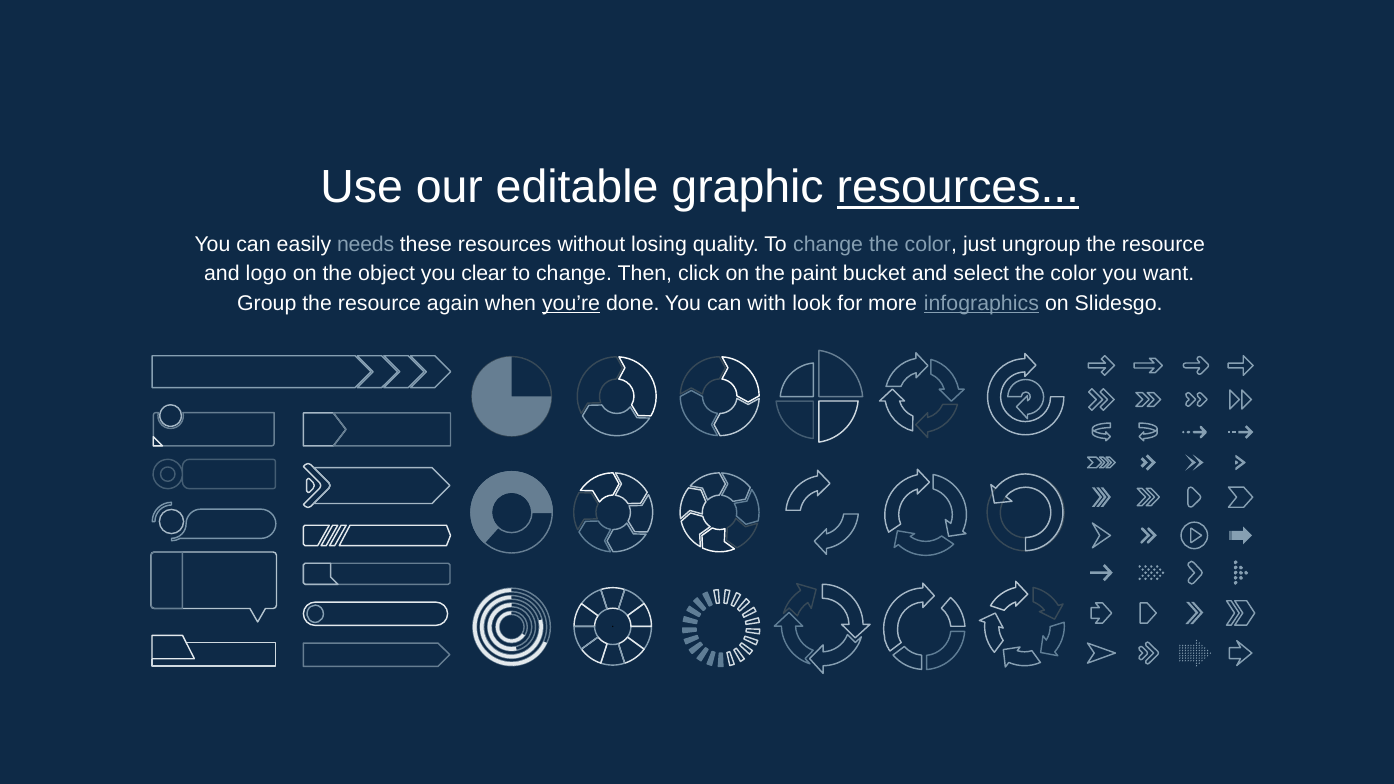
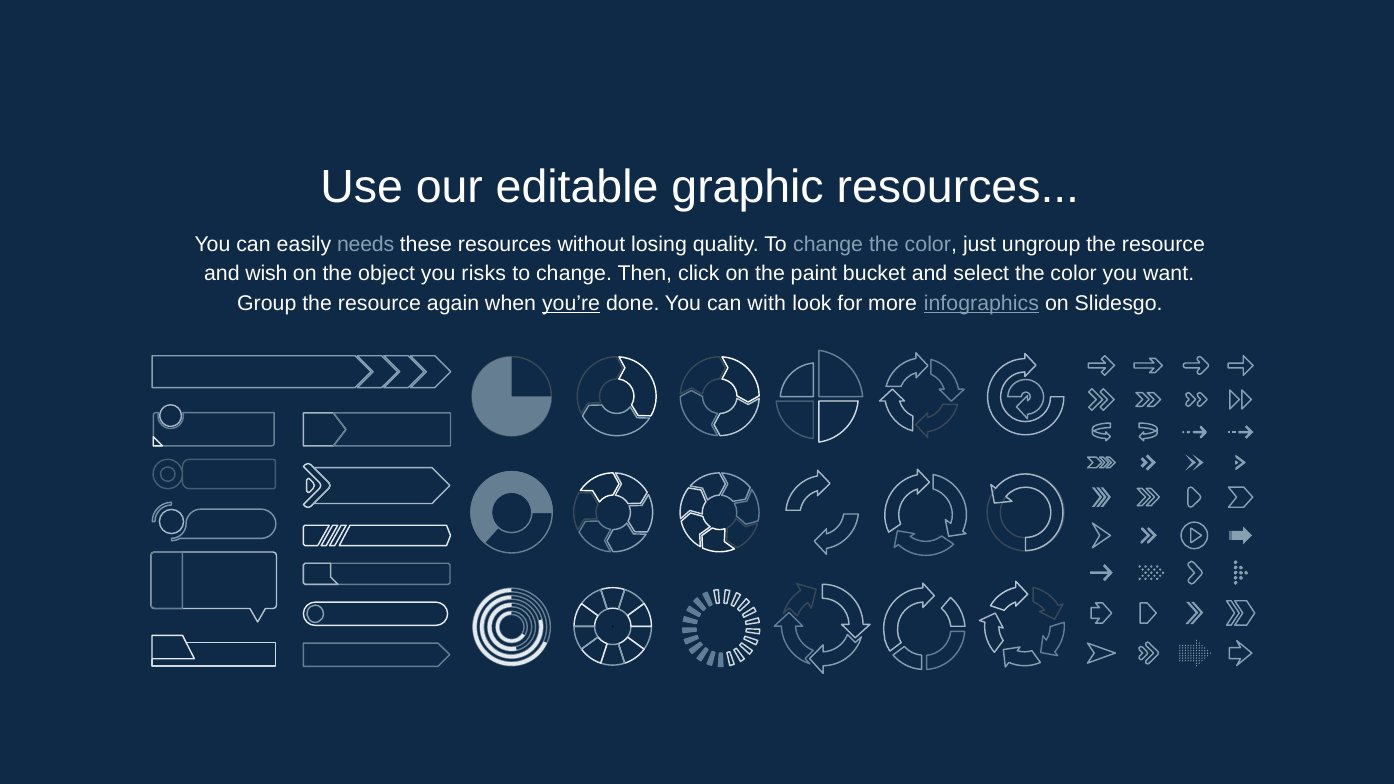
resources underline: present -> none (958, 187)
logo: logo -> wish (266, 274)
clear: clear -> risks (484, 274)
